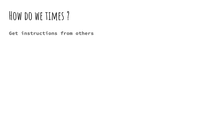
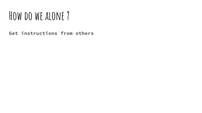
times: times -> alone (55, 16)
